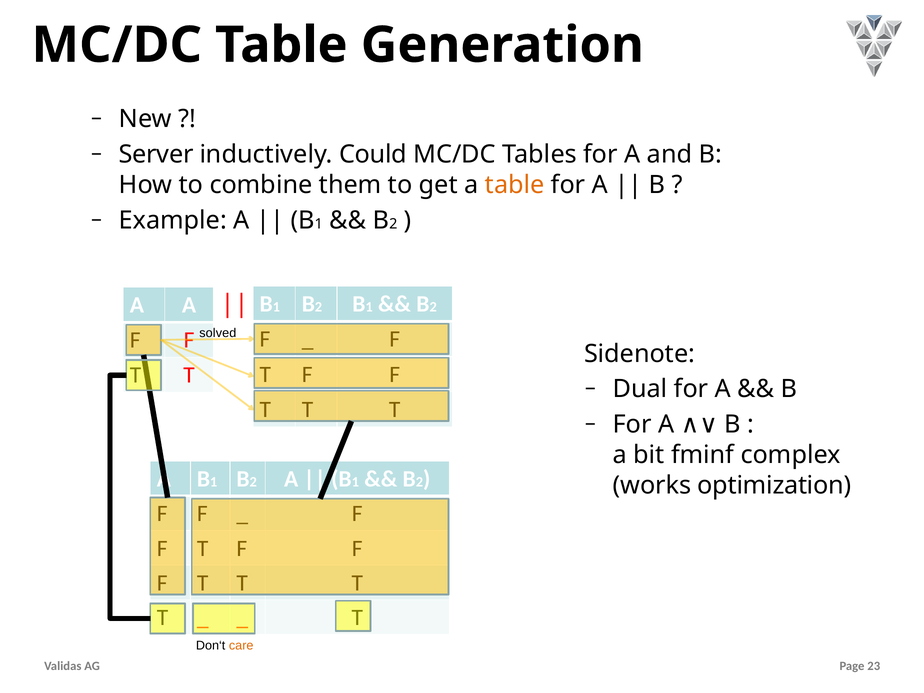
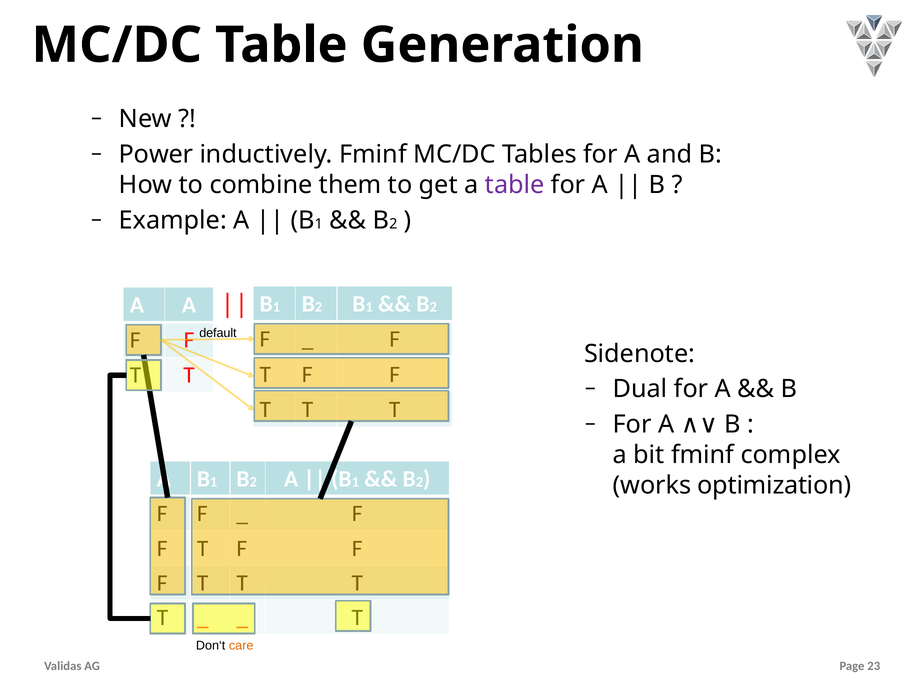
Server: Server -> Power (156, 154)
inductively Could: Could -> Fminf (373, 154)
table colour: orange -> purple (515, 185)
solved: solved -> default (218, 333)
